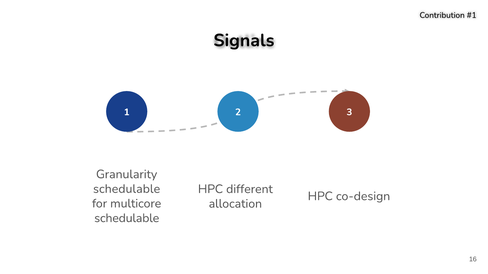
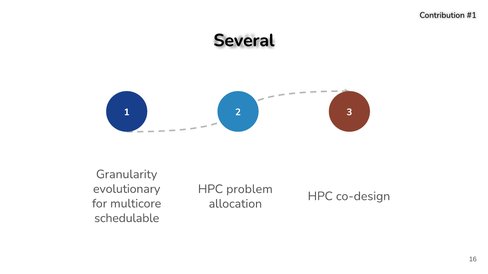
Signals: Signals -> Several (244, 40)
schedulable: schedulable -> evolutionary (127, 189)
different: different -> problem (249, 189)
